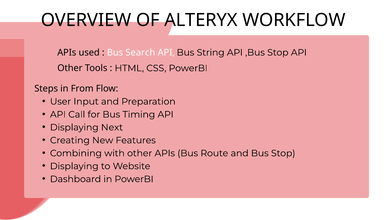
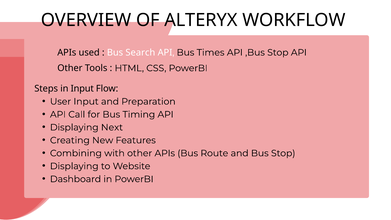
String: String -> Times (211, 53)
in From: From -> Input (82, 89)
